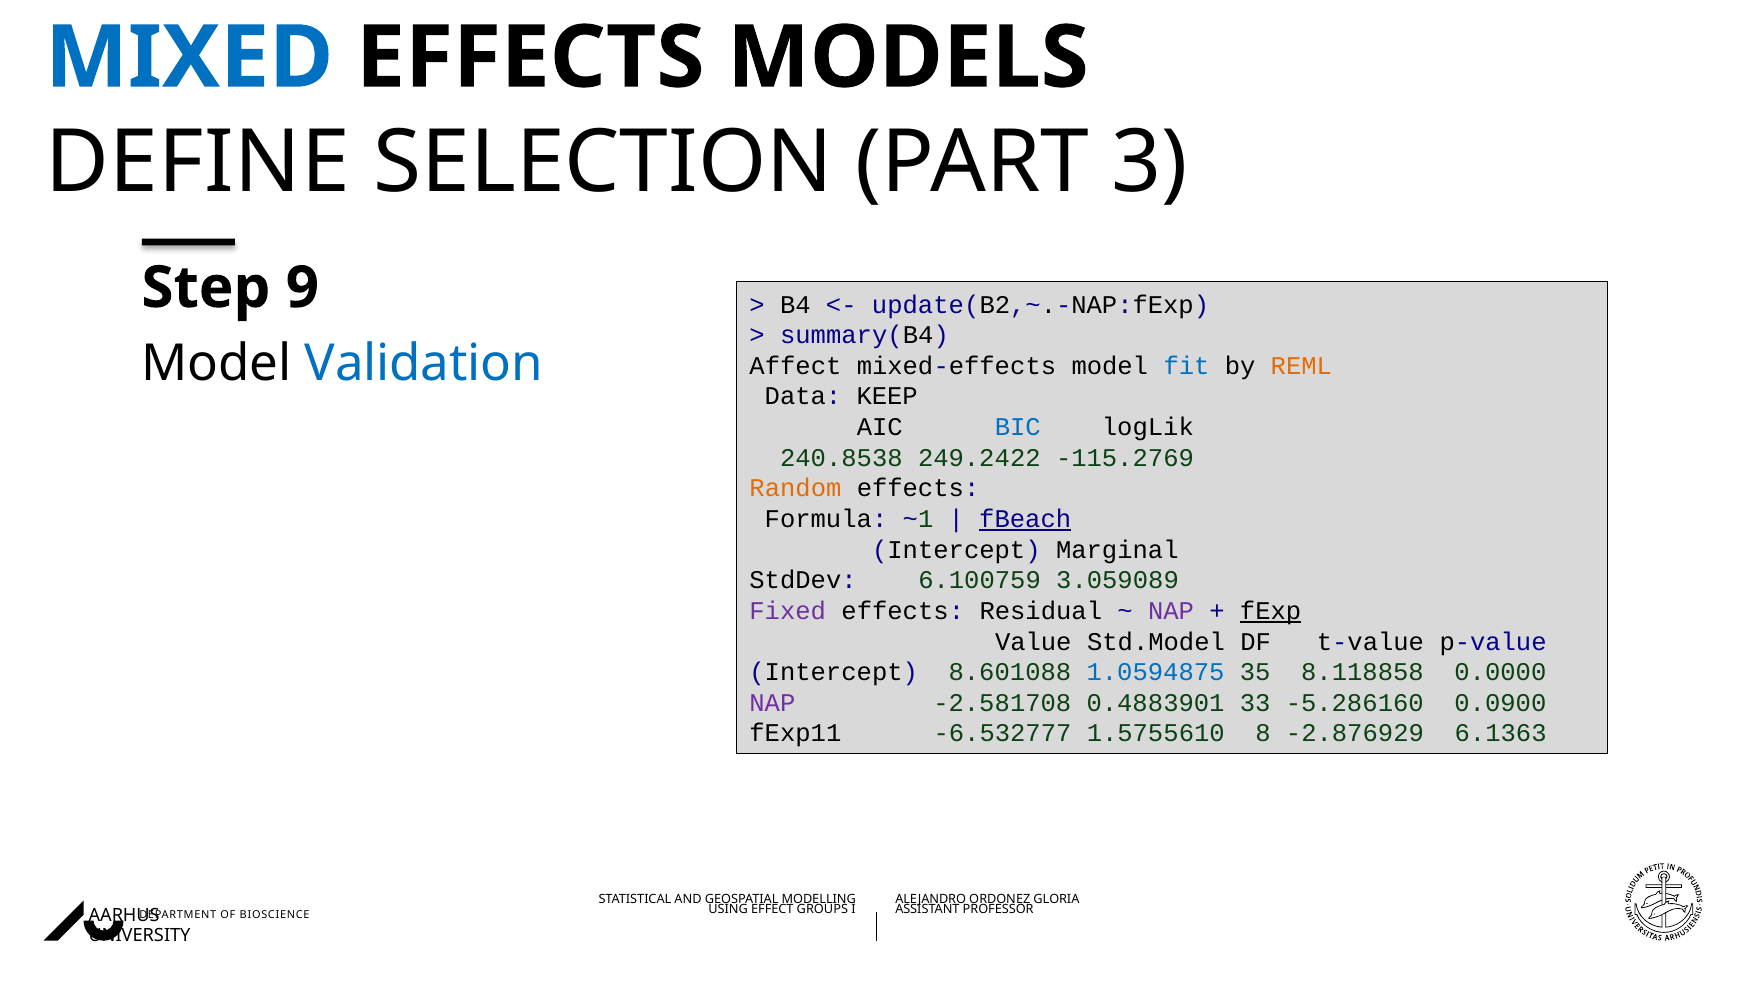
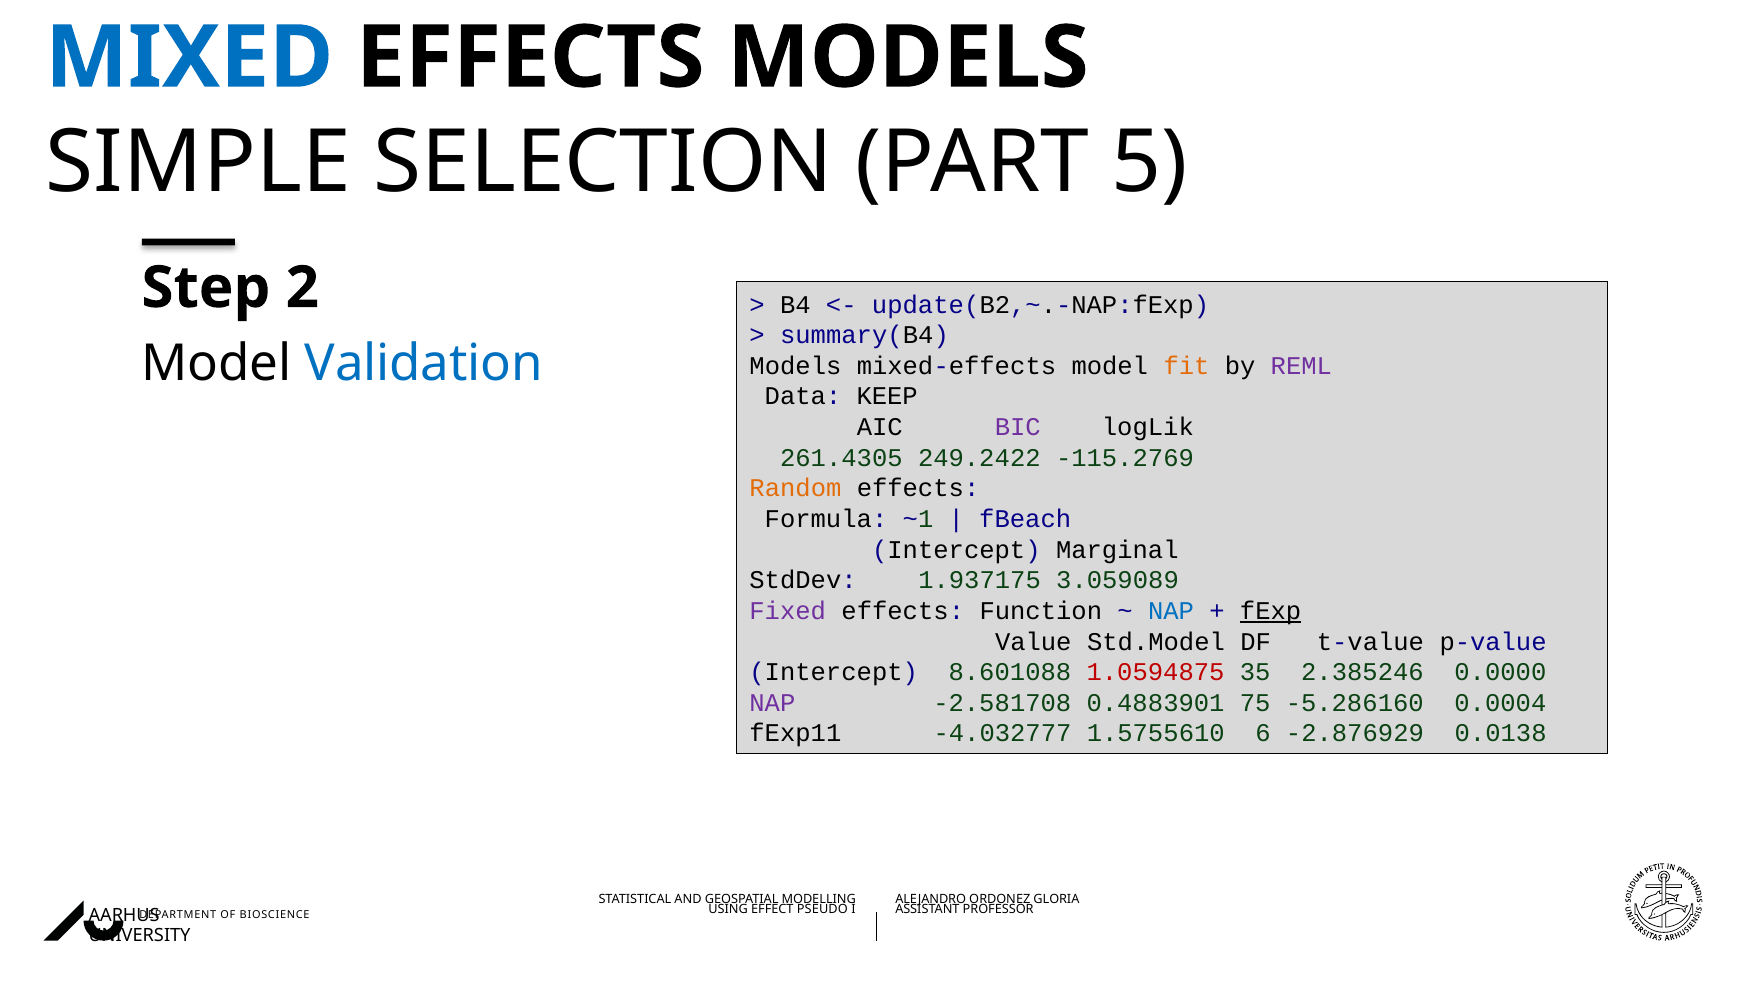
DEFINE: DEFINE -> SIMPLE (198, 163)
3: 3 -> 5 (1150, 163)
9: 9 -> 2 (302, 288)
Affect: Affect -> Models (795, 366)
fit colour: blue -> orange (1187, 366)
REML colour: orange -> purple (1301, 366)
BIC colour: blue -> purple (1018, 427)
240.8538: 240.8538 -> 261.4305 (841, 458)
fBeach underline: present -> none (1025, 519)
6.100759: 6.100759 -> 1.937175 (980, 580)
Residual: Residual -> Function (1041, 611)
NAP colour: purple -> blue (1171, 611)
1.0594875 colour: blue -> red (1156, 672)
8.118858: 8.118858 -> 2.385246 (1362, 672)
33: 33 -> 75 (1255, 703)
0.0900: 0.0900 -> 0.0004 (1500, 703)
-6.532777: -6.532777 -> -4.032777 (1002, 734)
8: 8 -> 6 (1263, 734)
6.1363: 6.1363 -> 0.0138 (1501, 734)
GROUPS: GROUPS -> PSEUDO (822, 909)
